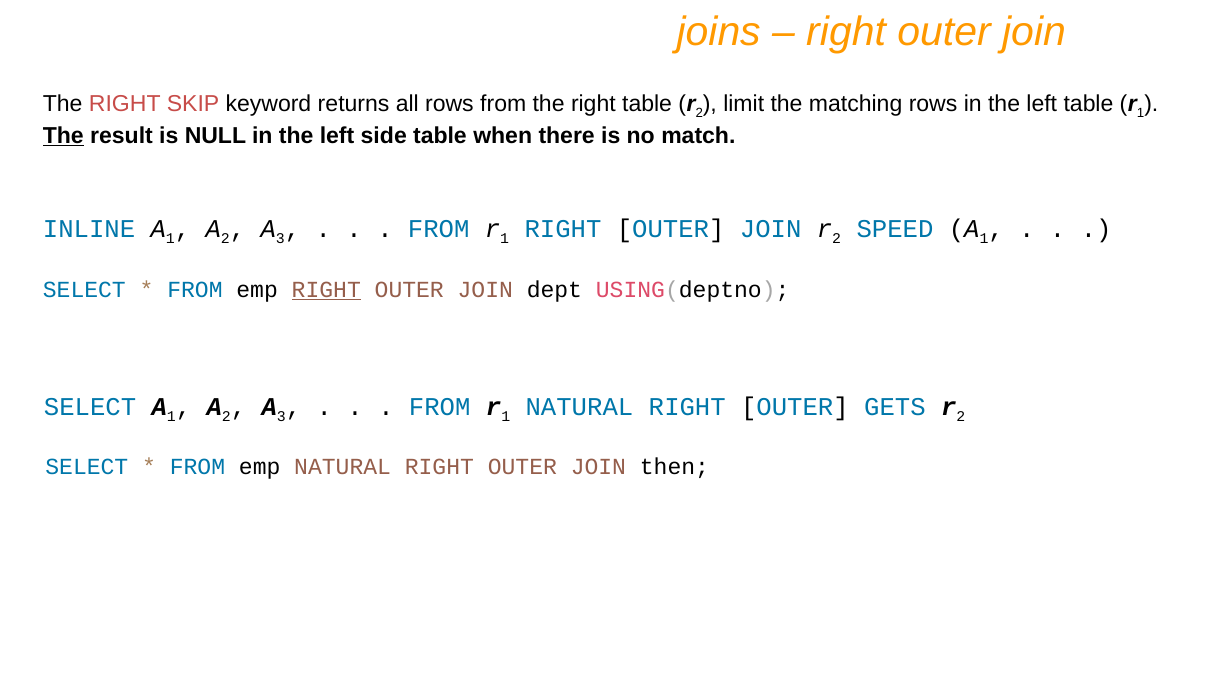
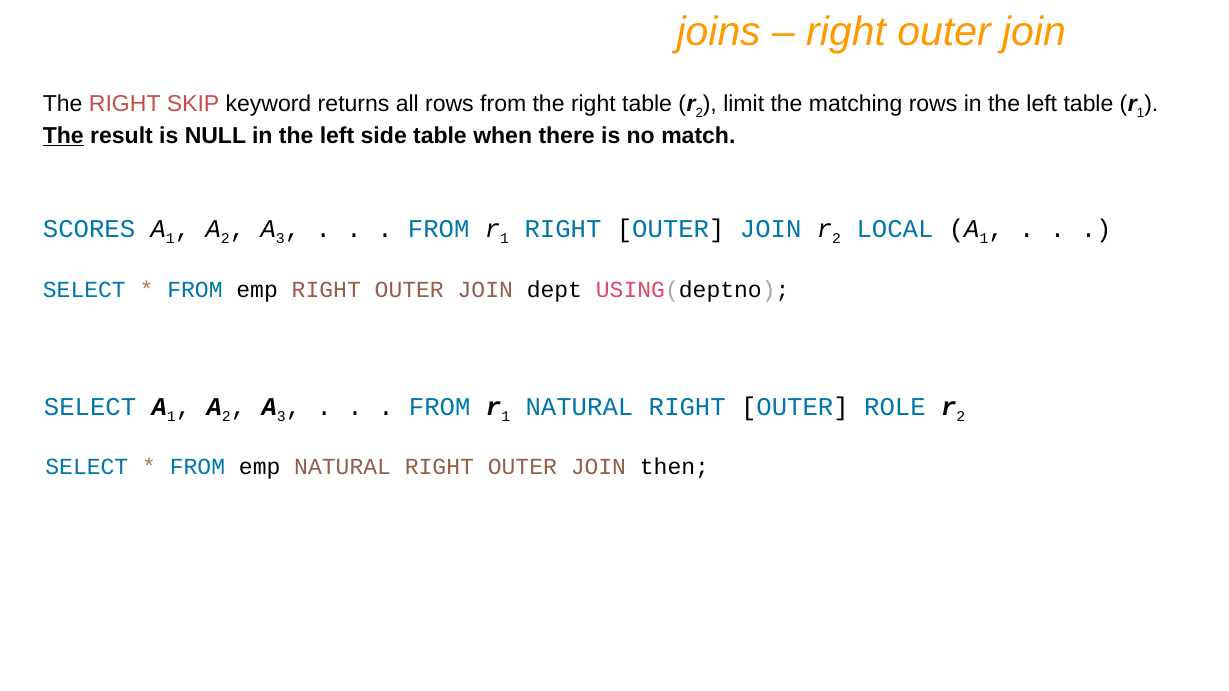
INLINE: INLINE -> SCORES (89, 229)
SPEED: SPEED -> LOCAL (895, 229)
RIGHT underline: present -> none (326, 290)
GETS: GETS -> ROLE (895, 407)
